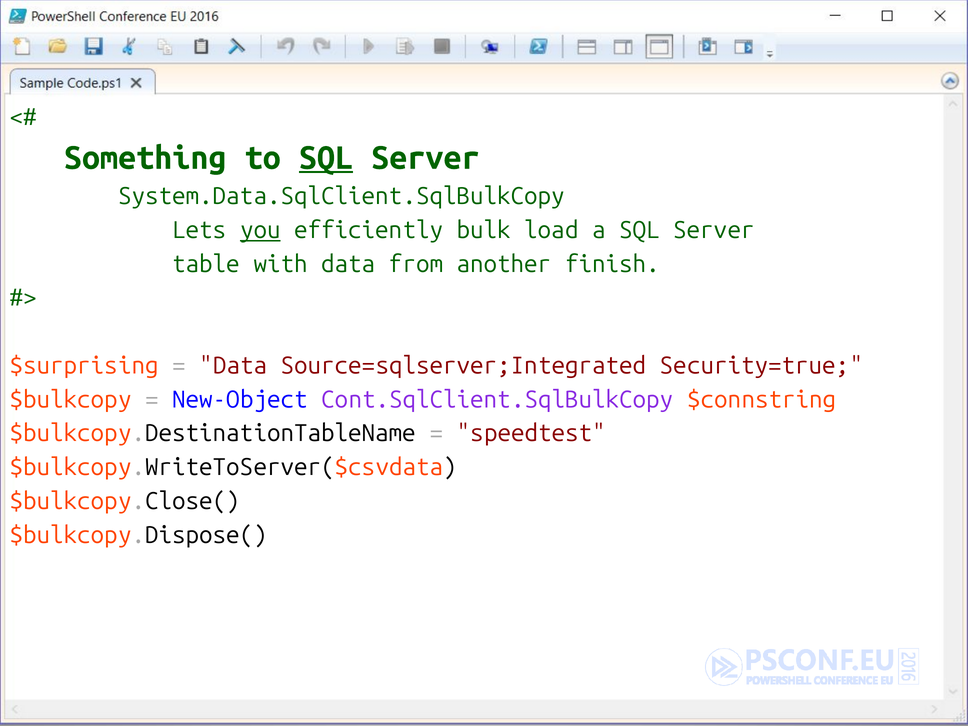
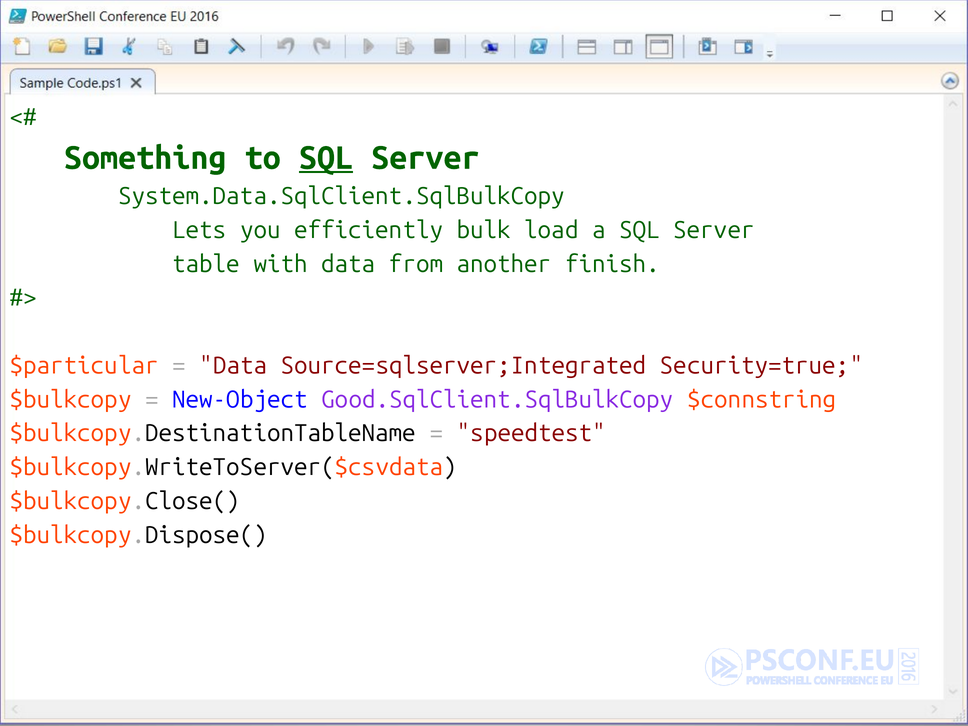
you underline: present -> none (260, 230)
$surprising: $surprising -> $particular (84, 366)
Cont.SqlClient.SqlBulkCopy: Cont.SqlClient.SqlBulkCopy -> Good.SqlClient.SqlBulkCopy (497, 400)
